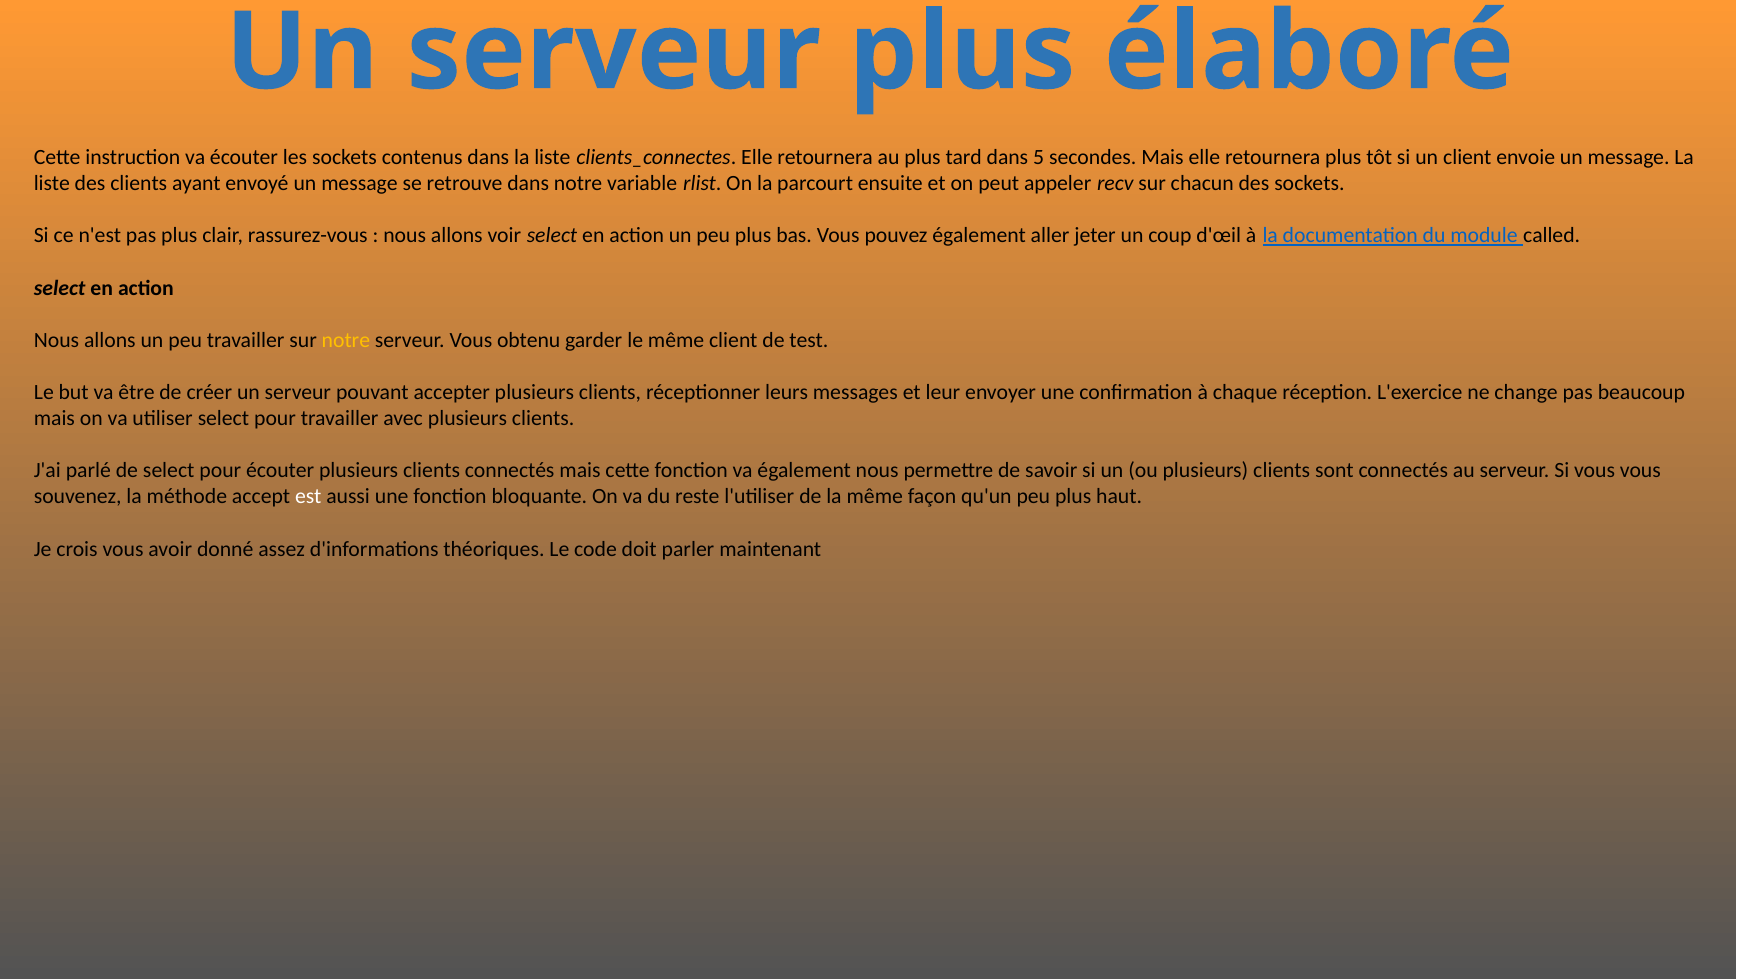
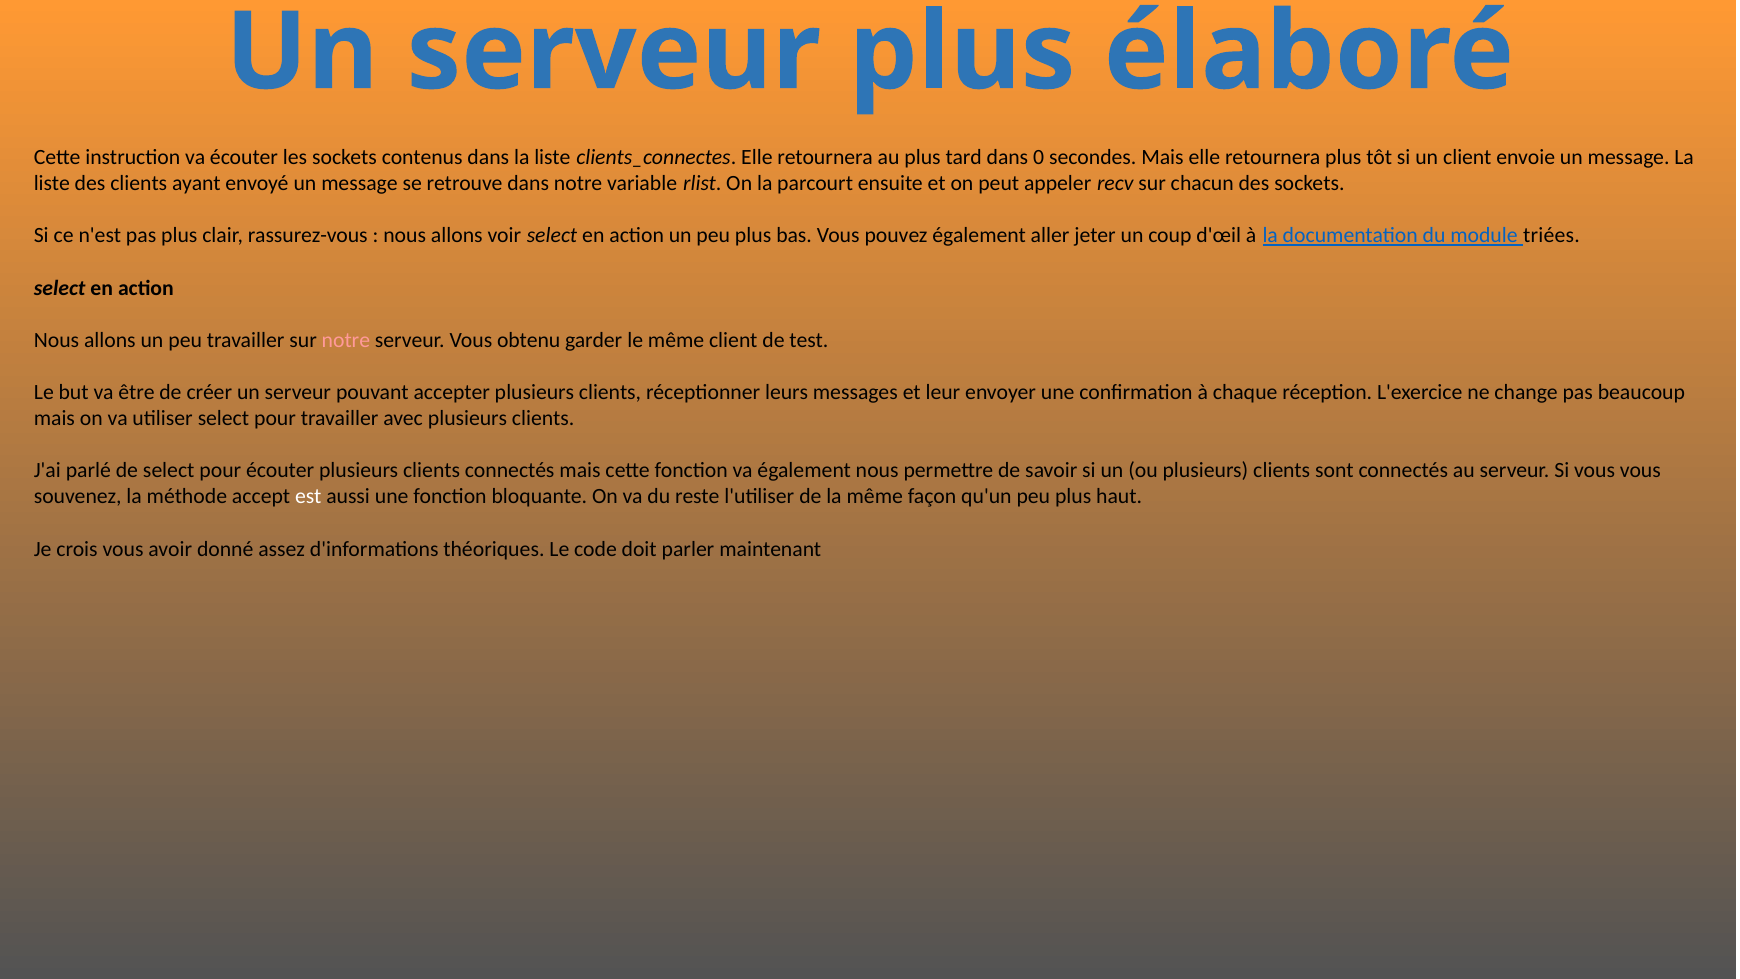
5: 5 -> 0 (1039, 157)
called: called -> triées (1551, 235)
notre colour: yellow -> pink (346, 340)
